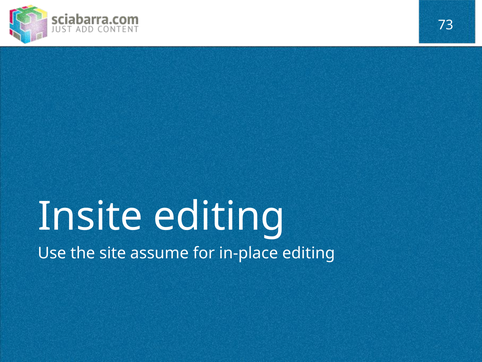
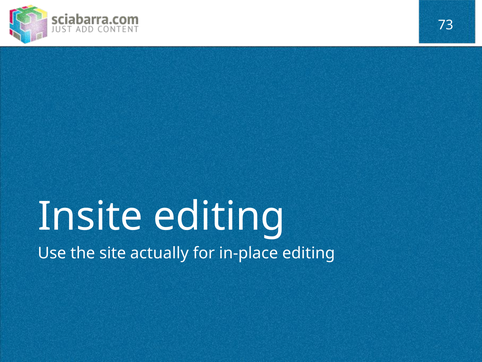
assume: assume -> actually (159, 253)
